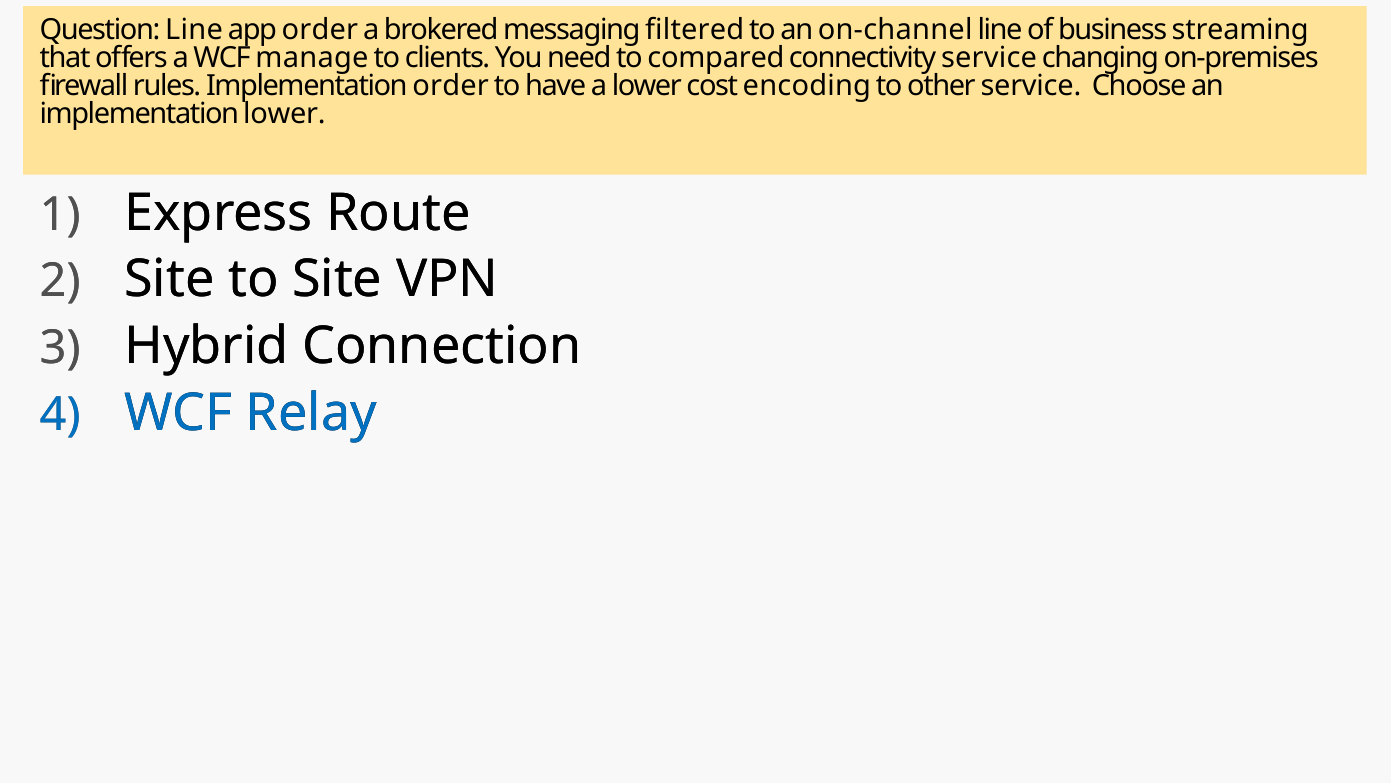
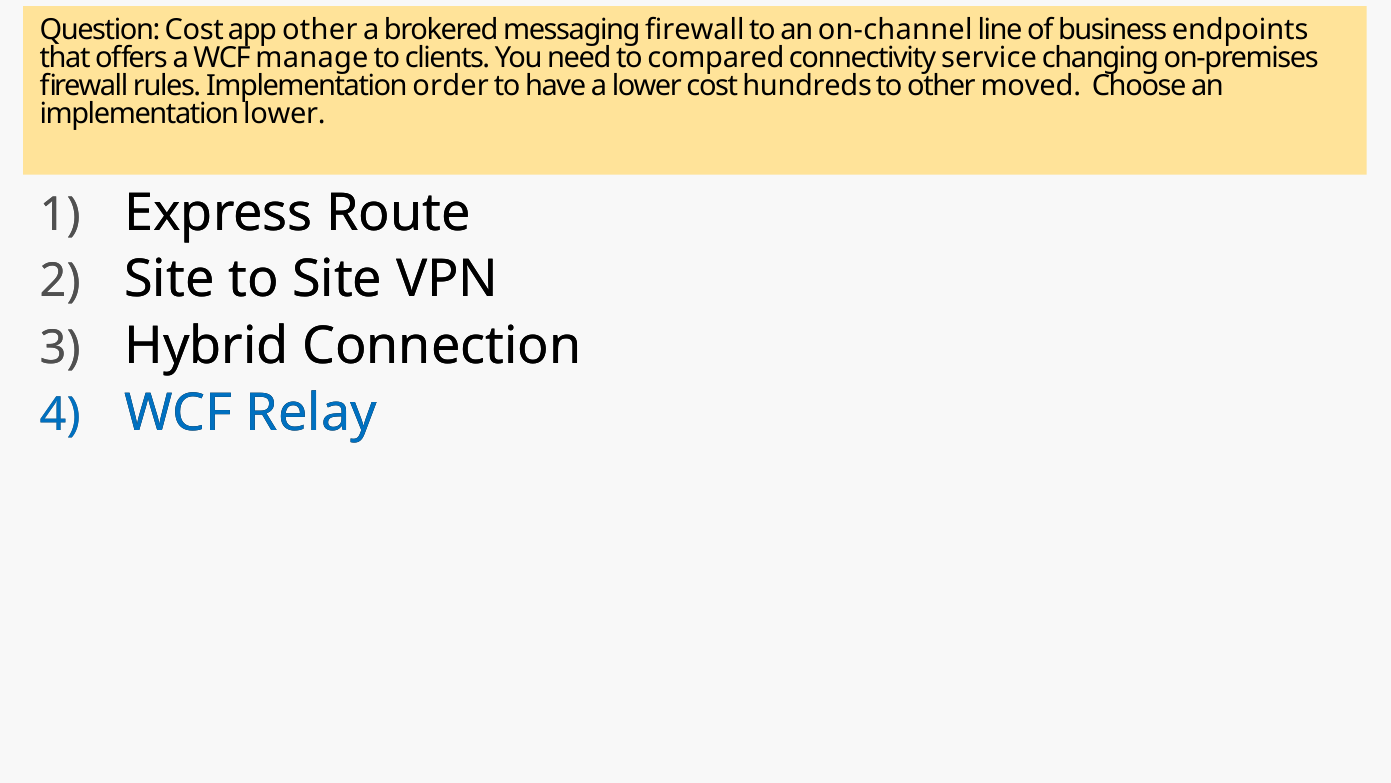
Question Line: Line -> Cost (194, 30)
app order: order -> other (320, 30)
messaging filtered: filtered -> firewall (695, 30)
streaming: streaming -> endpoints (1240, 30)
encoding: encoding -> hundreds (807, 86)
other service: service -> moved (1031, 86)
